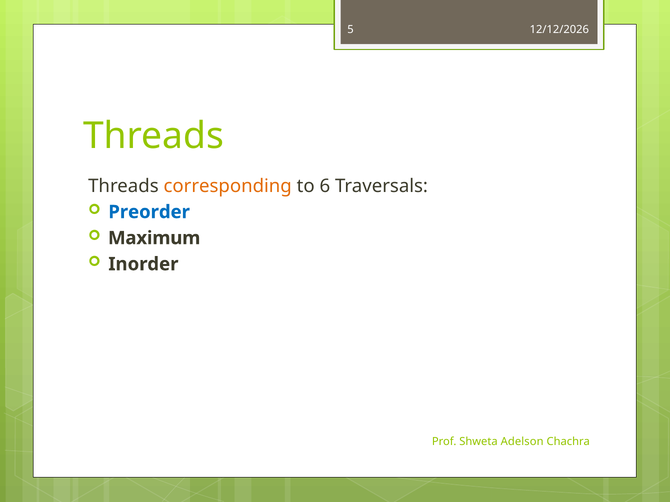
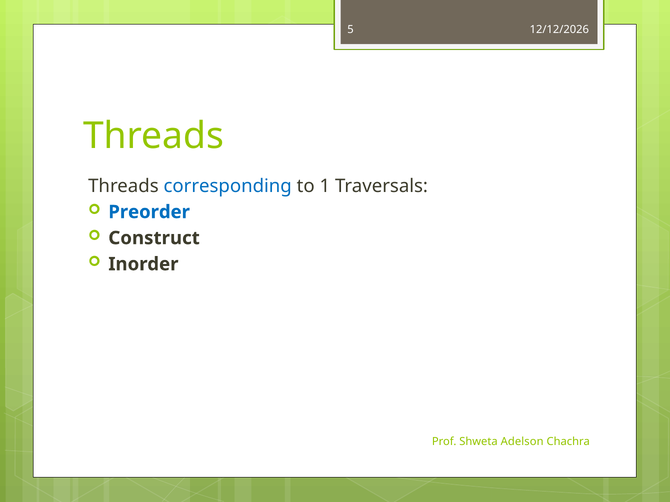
corresponding colour: orange -> blue (228, 186)
6: 6 -> 1 (325, 186)
Maximum: Maximum -> Construct (154, 238)
